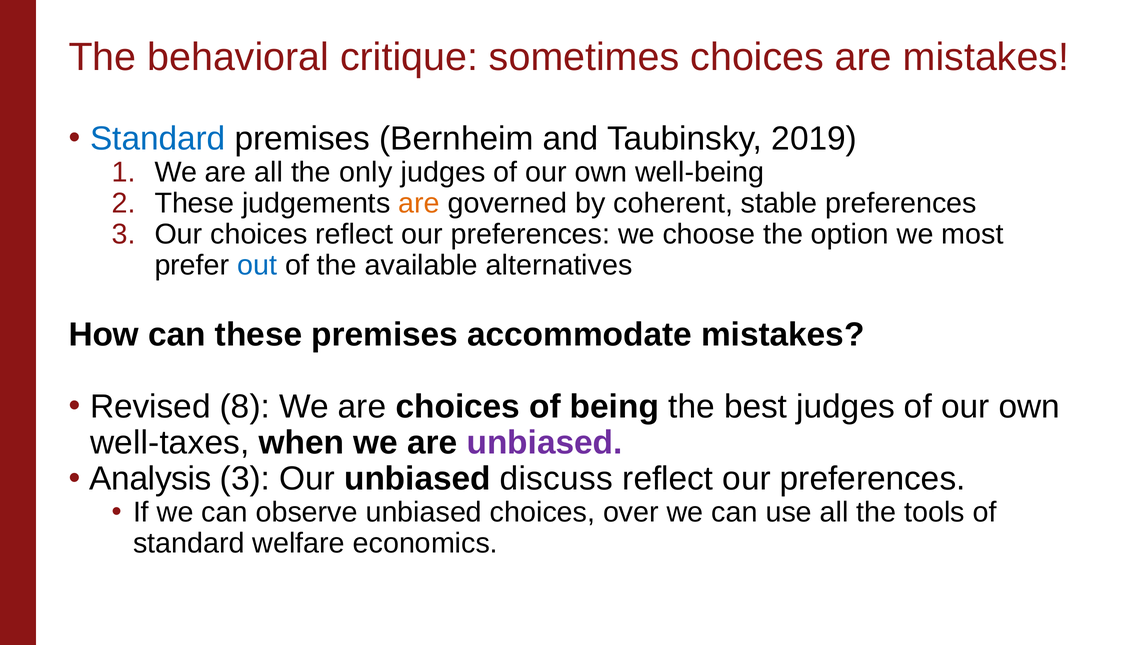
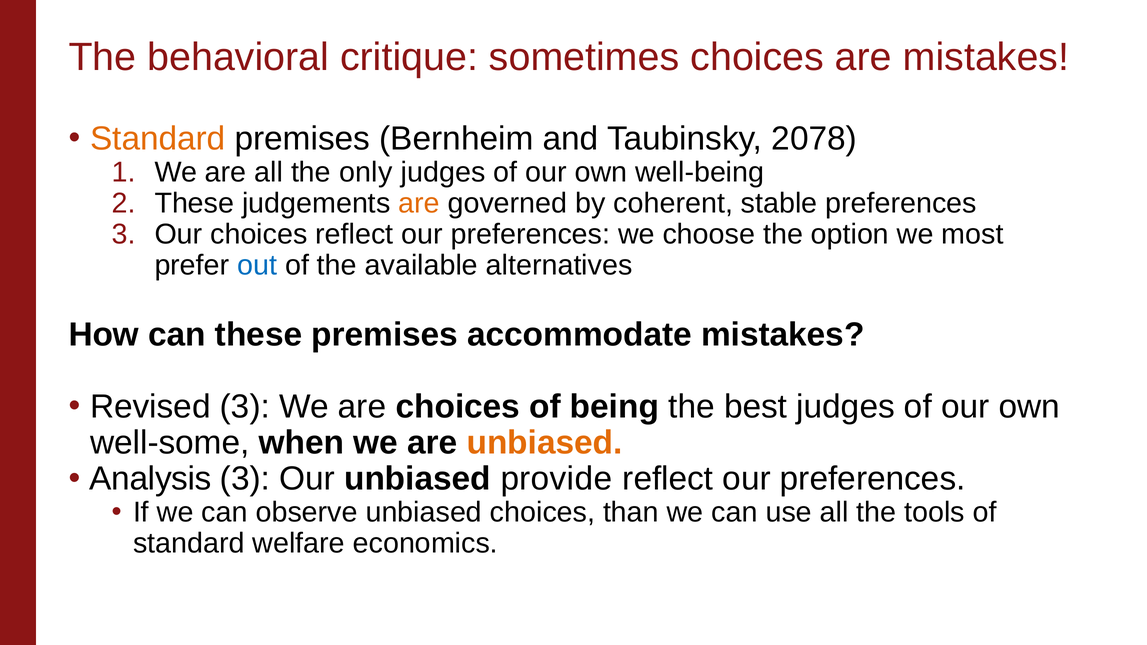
Standard colour: blue -> orange (158, 139)
2019: 2019 -> 2078 (814, 139)
Revised 8: 8 -> 3 (245, 407)
well-taxes: well-taxes -> well-some (170, 443)
unbiased colour: purple -> orange (545, 443)
discuss: discuss -> provide (556, 479)
over: over -> than (631, 512)
